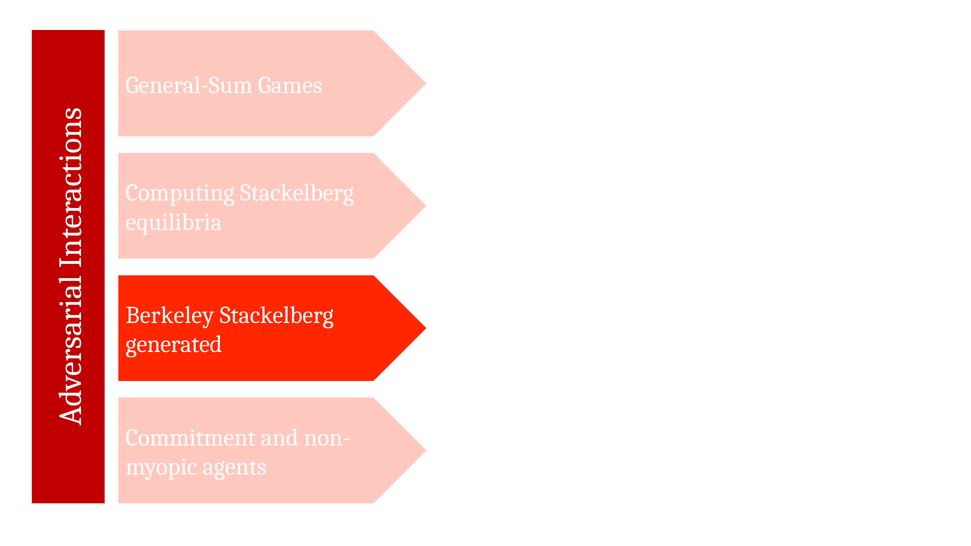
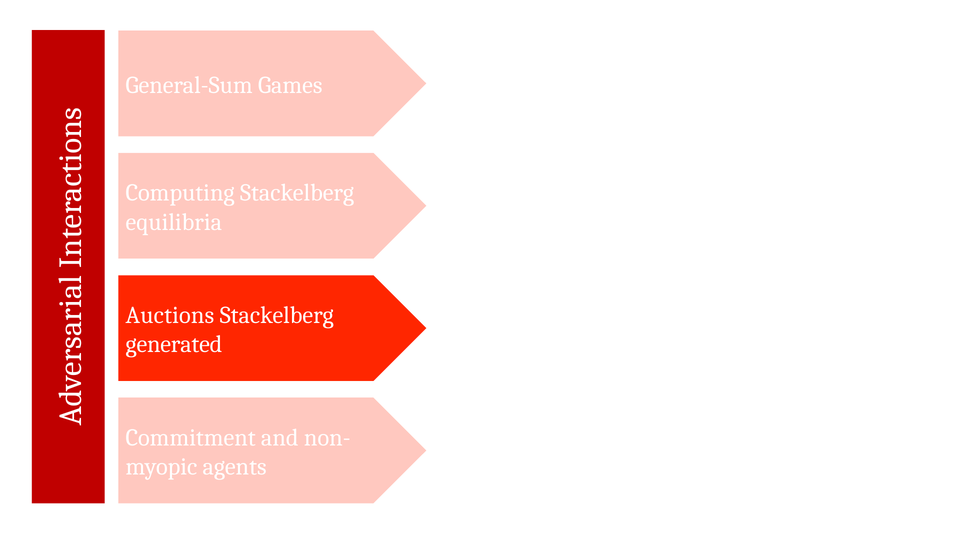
Berkeley: Berkeley -> Auctions (170, 315)
